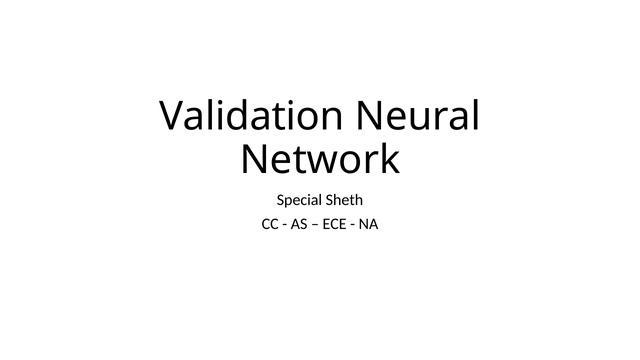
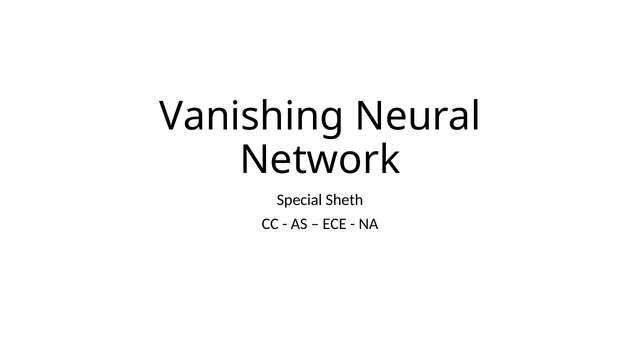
Validation: Validation -> Vanishing (252, 117)
